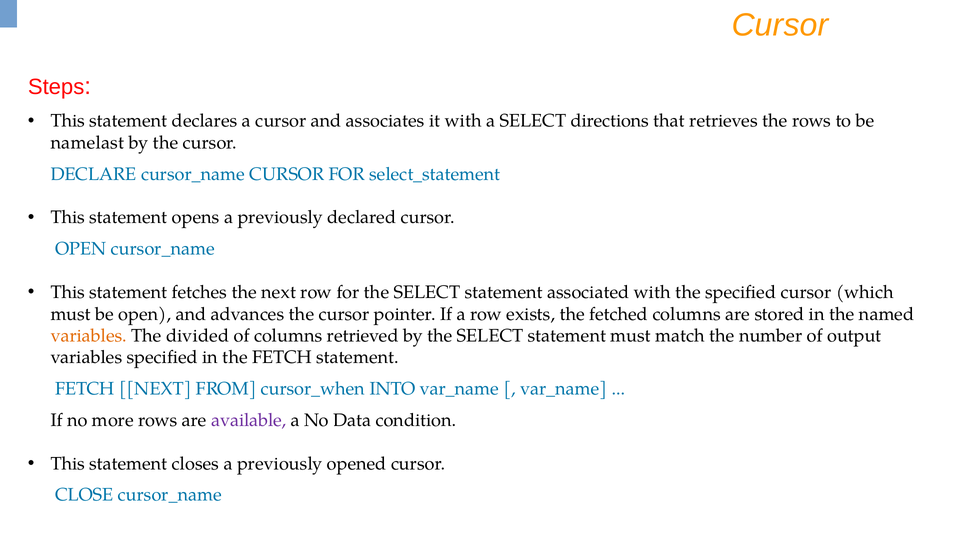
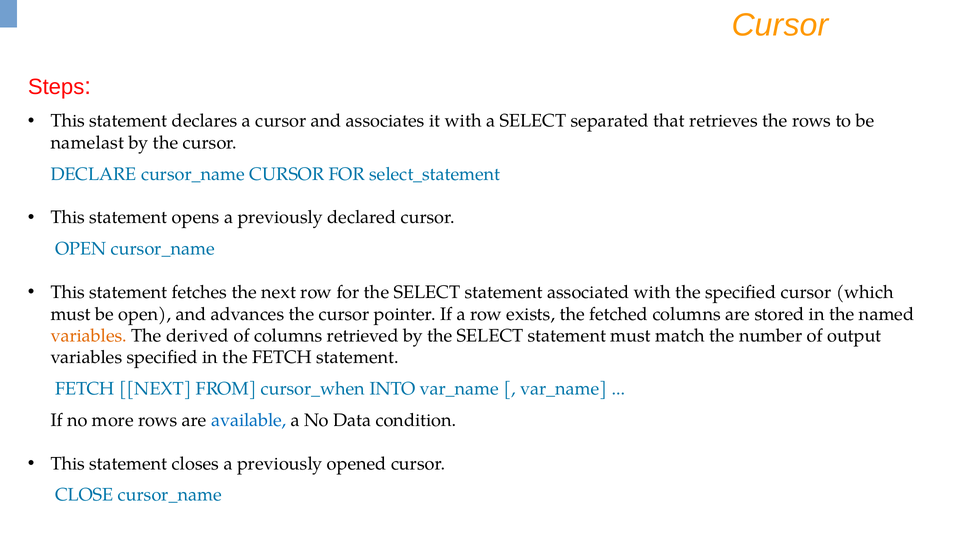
directions: directions -> separated (610, 121)
divided: divided -> derived (198, 336)
available colour: purple -> blue (249, 420)
